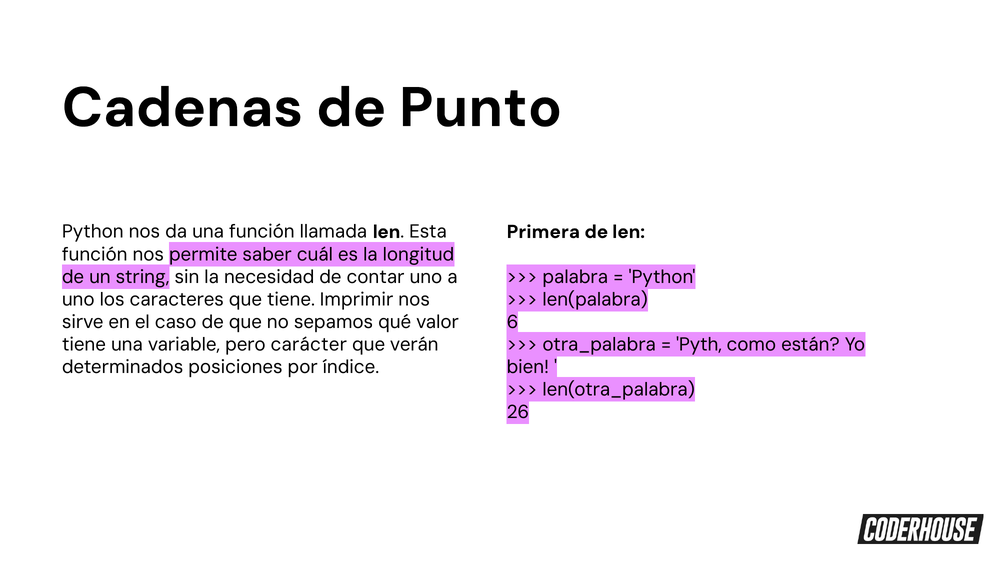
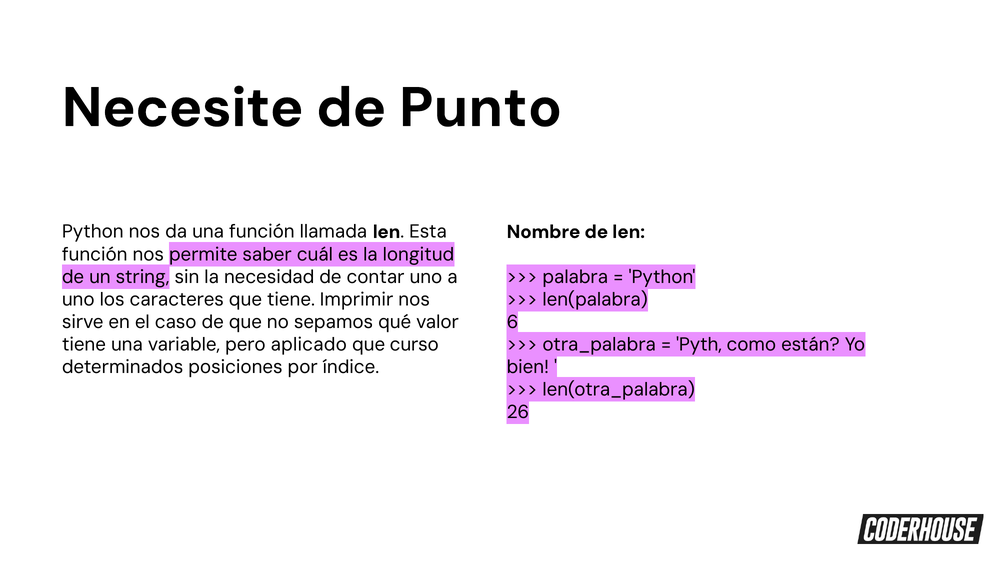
Cadenas: Cadenas -> Necesite (183, 108)
Primera: Primera -> Nombre (543, 232)
carácter: carácter -> aplicado (309, 345)
verán: verán -> curso (414, 345)
